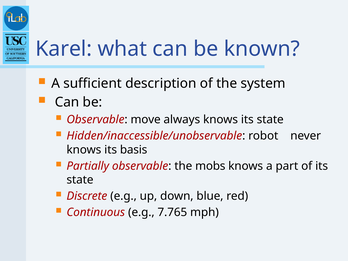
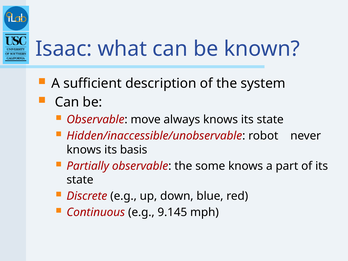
Karel: Karel -> Isaac (64, 49)
mobs: mobs -> some (210, 166)
7.765: 7.765 -> 9.145 (172, 212)
